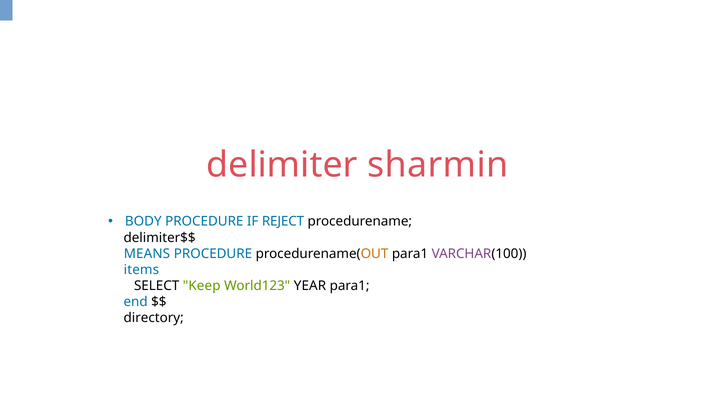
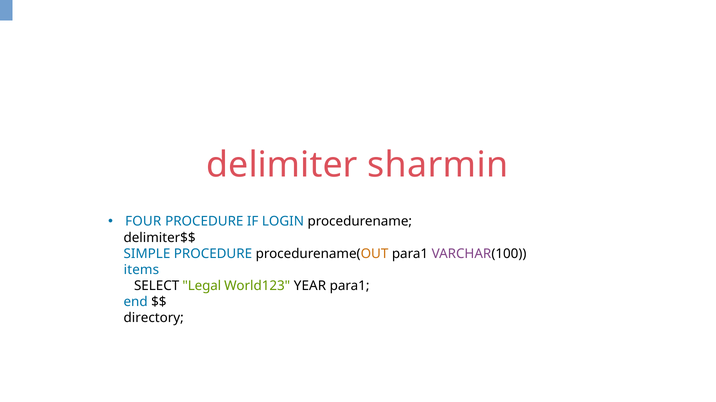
BODY: BODY -> FOUR (143, 222)
REJECT: REJECT -> LOGIN (283, 222)
MEANS: MEANS -> SIMPLE (147, 254)
Keep: Keep -> Legal (202, 286)
